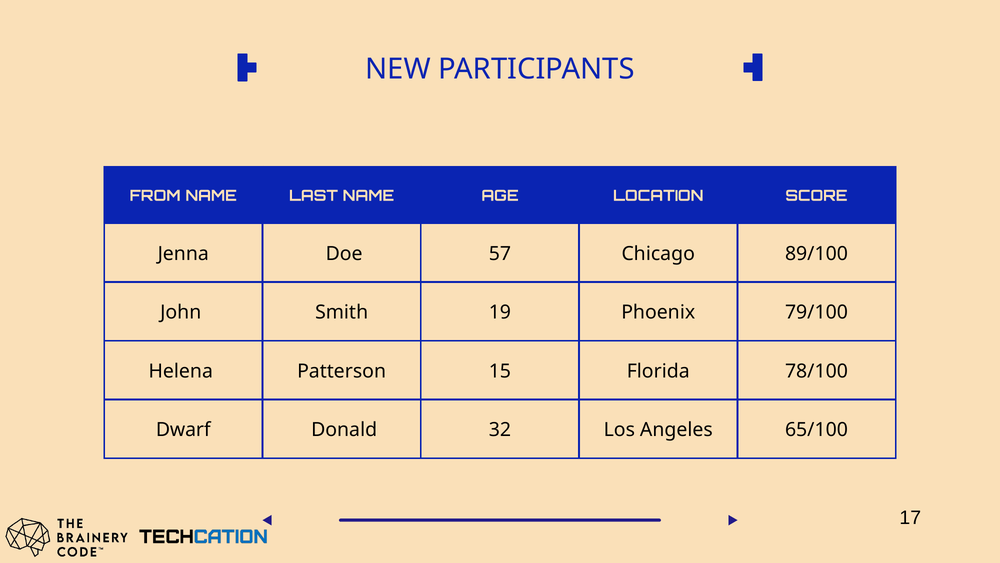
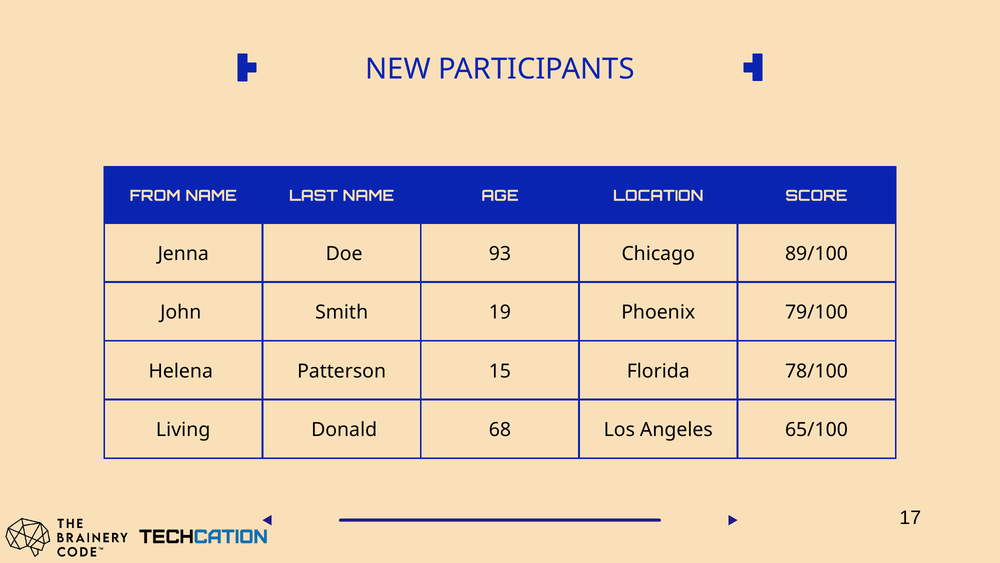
57: 57 -> 93 (500, 254)
Dwarf: Dwarf -> Living (183, 430)
32: 32 -> 68 (500, 430)
